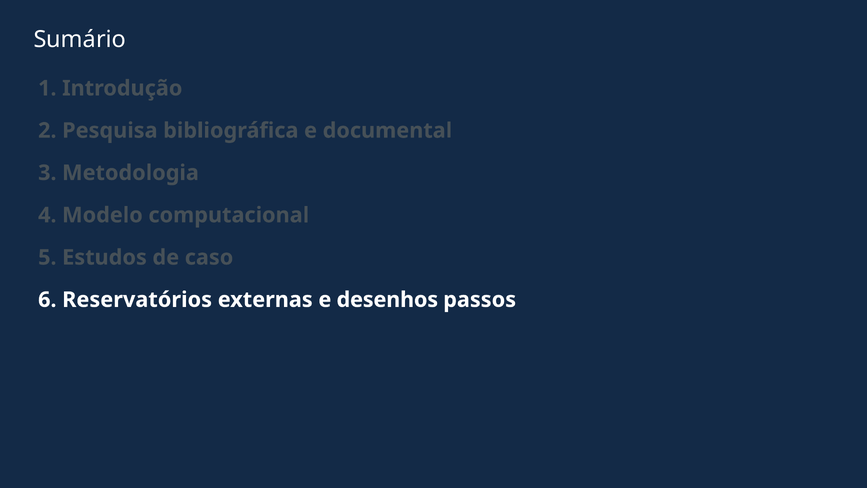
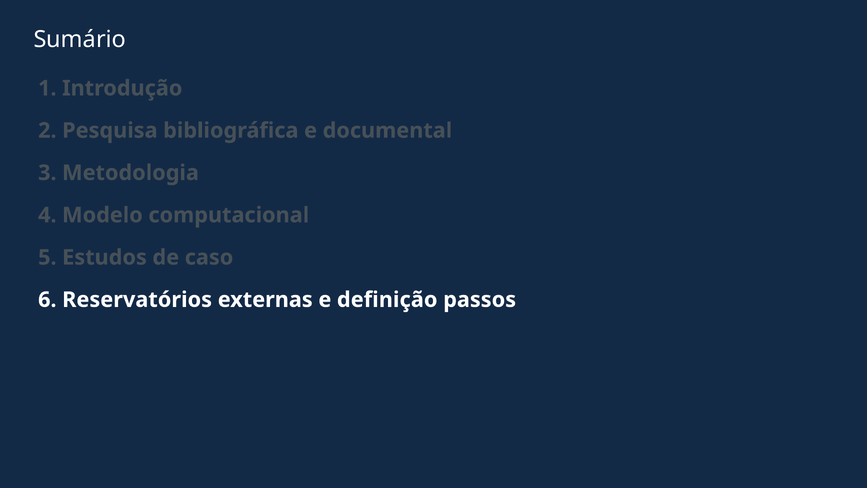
desenhos: desenhos -> definição (387, 300)
